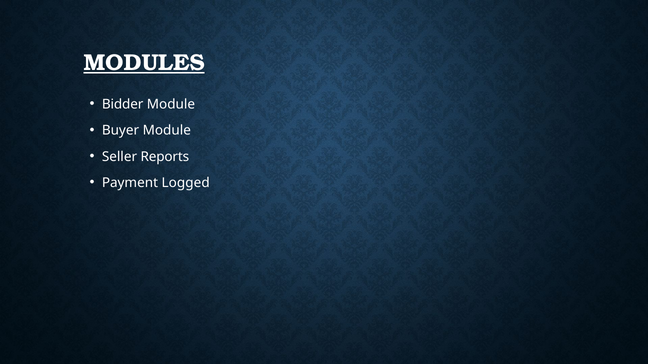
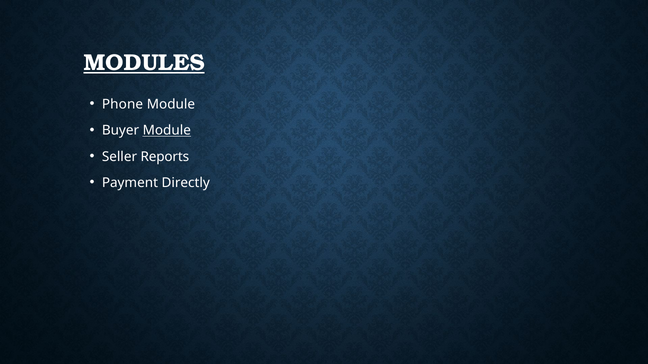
Bidder: Bidder -> Phone (123, 104)
Module underline: none -> present (167, 131)
Logged: Logged -> Directly (186, 183)
